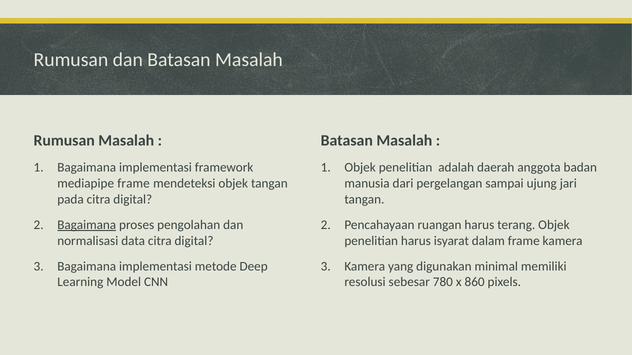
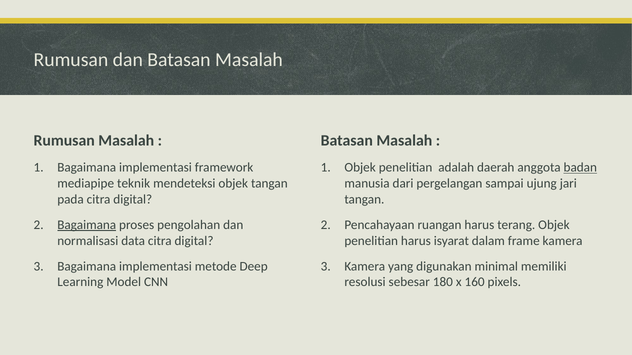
badan underline: none -> present (580, 168)
mediapipe frame: frame -> teknik (134, 184)
780: 780 -> 180 (443, 283)
860: 860 -> 160 (475, 283)
